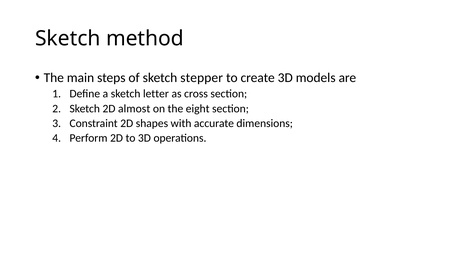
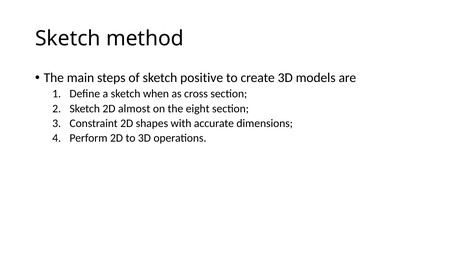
stepper: stepper -> positive (202, 78)
letter: letter -> when (156, 94)
